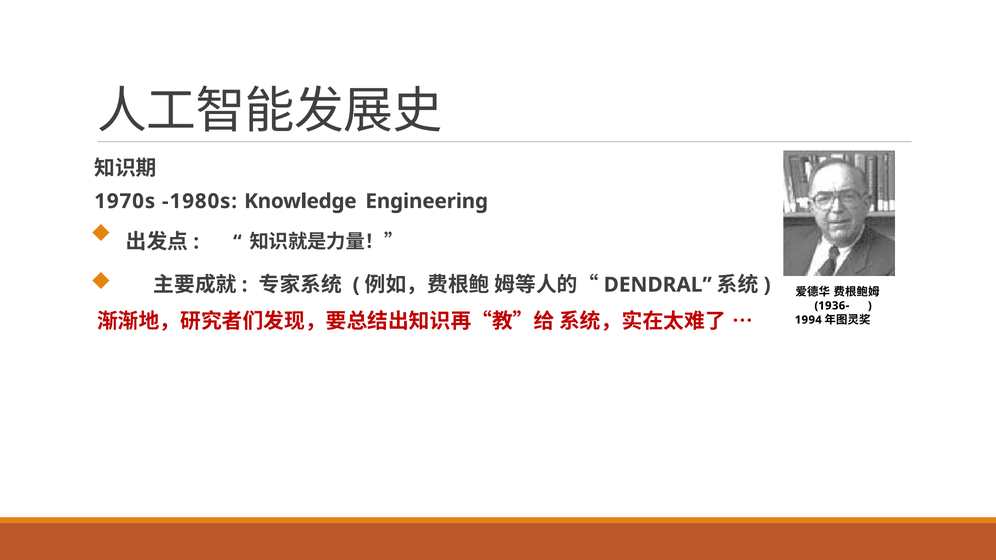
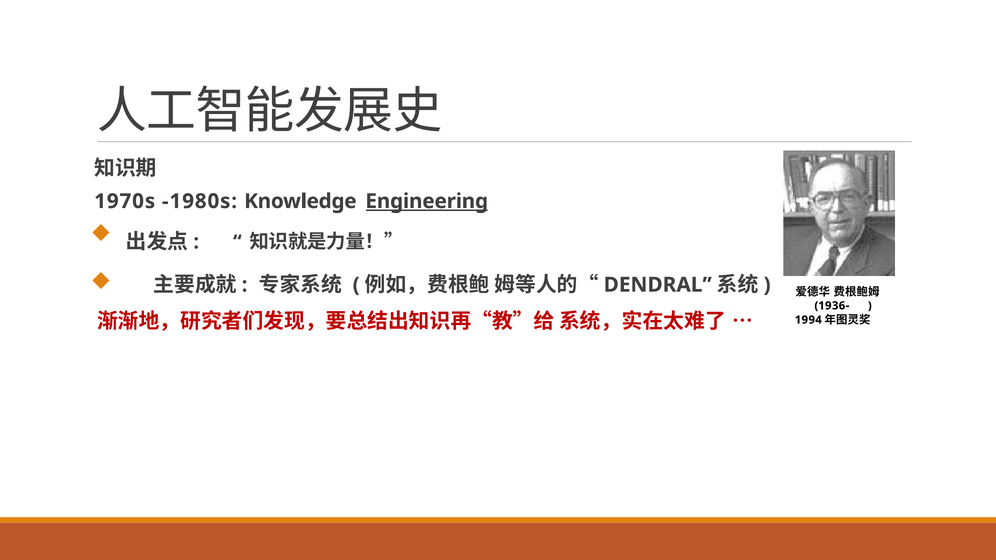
Engineering underline: none -> present (427, 201)
